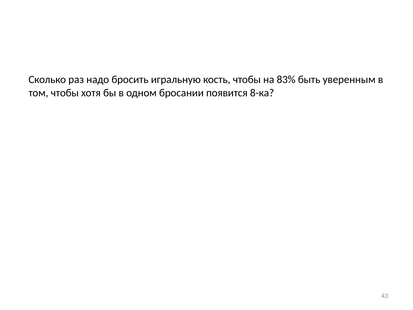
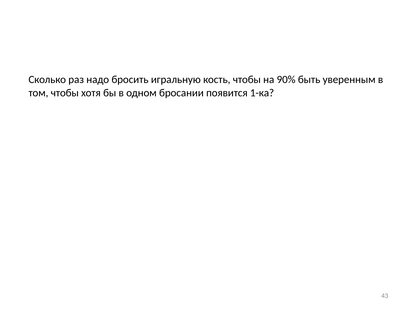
83%: 83% -> 90% (286, 80)
8-ка: 8-ка -> 1-ка (262, 93)
